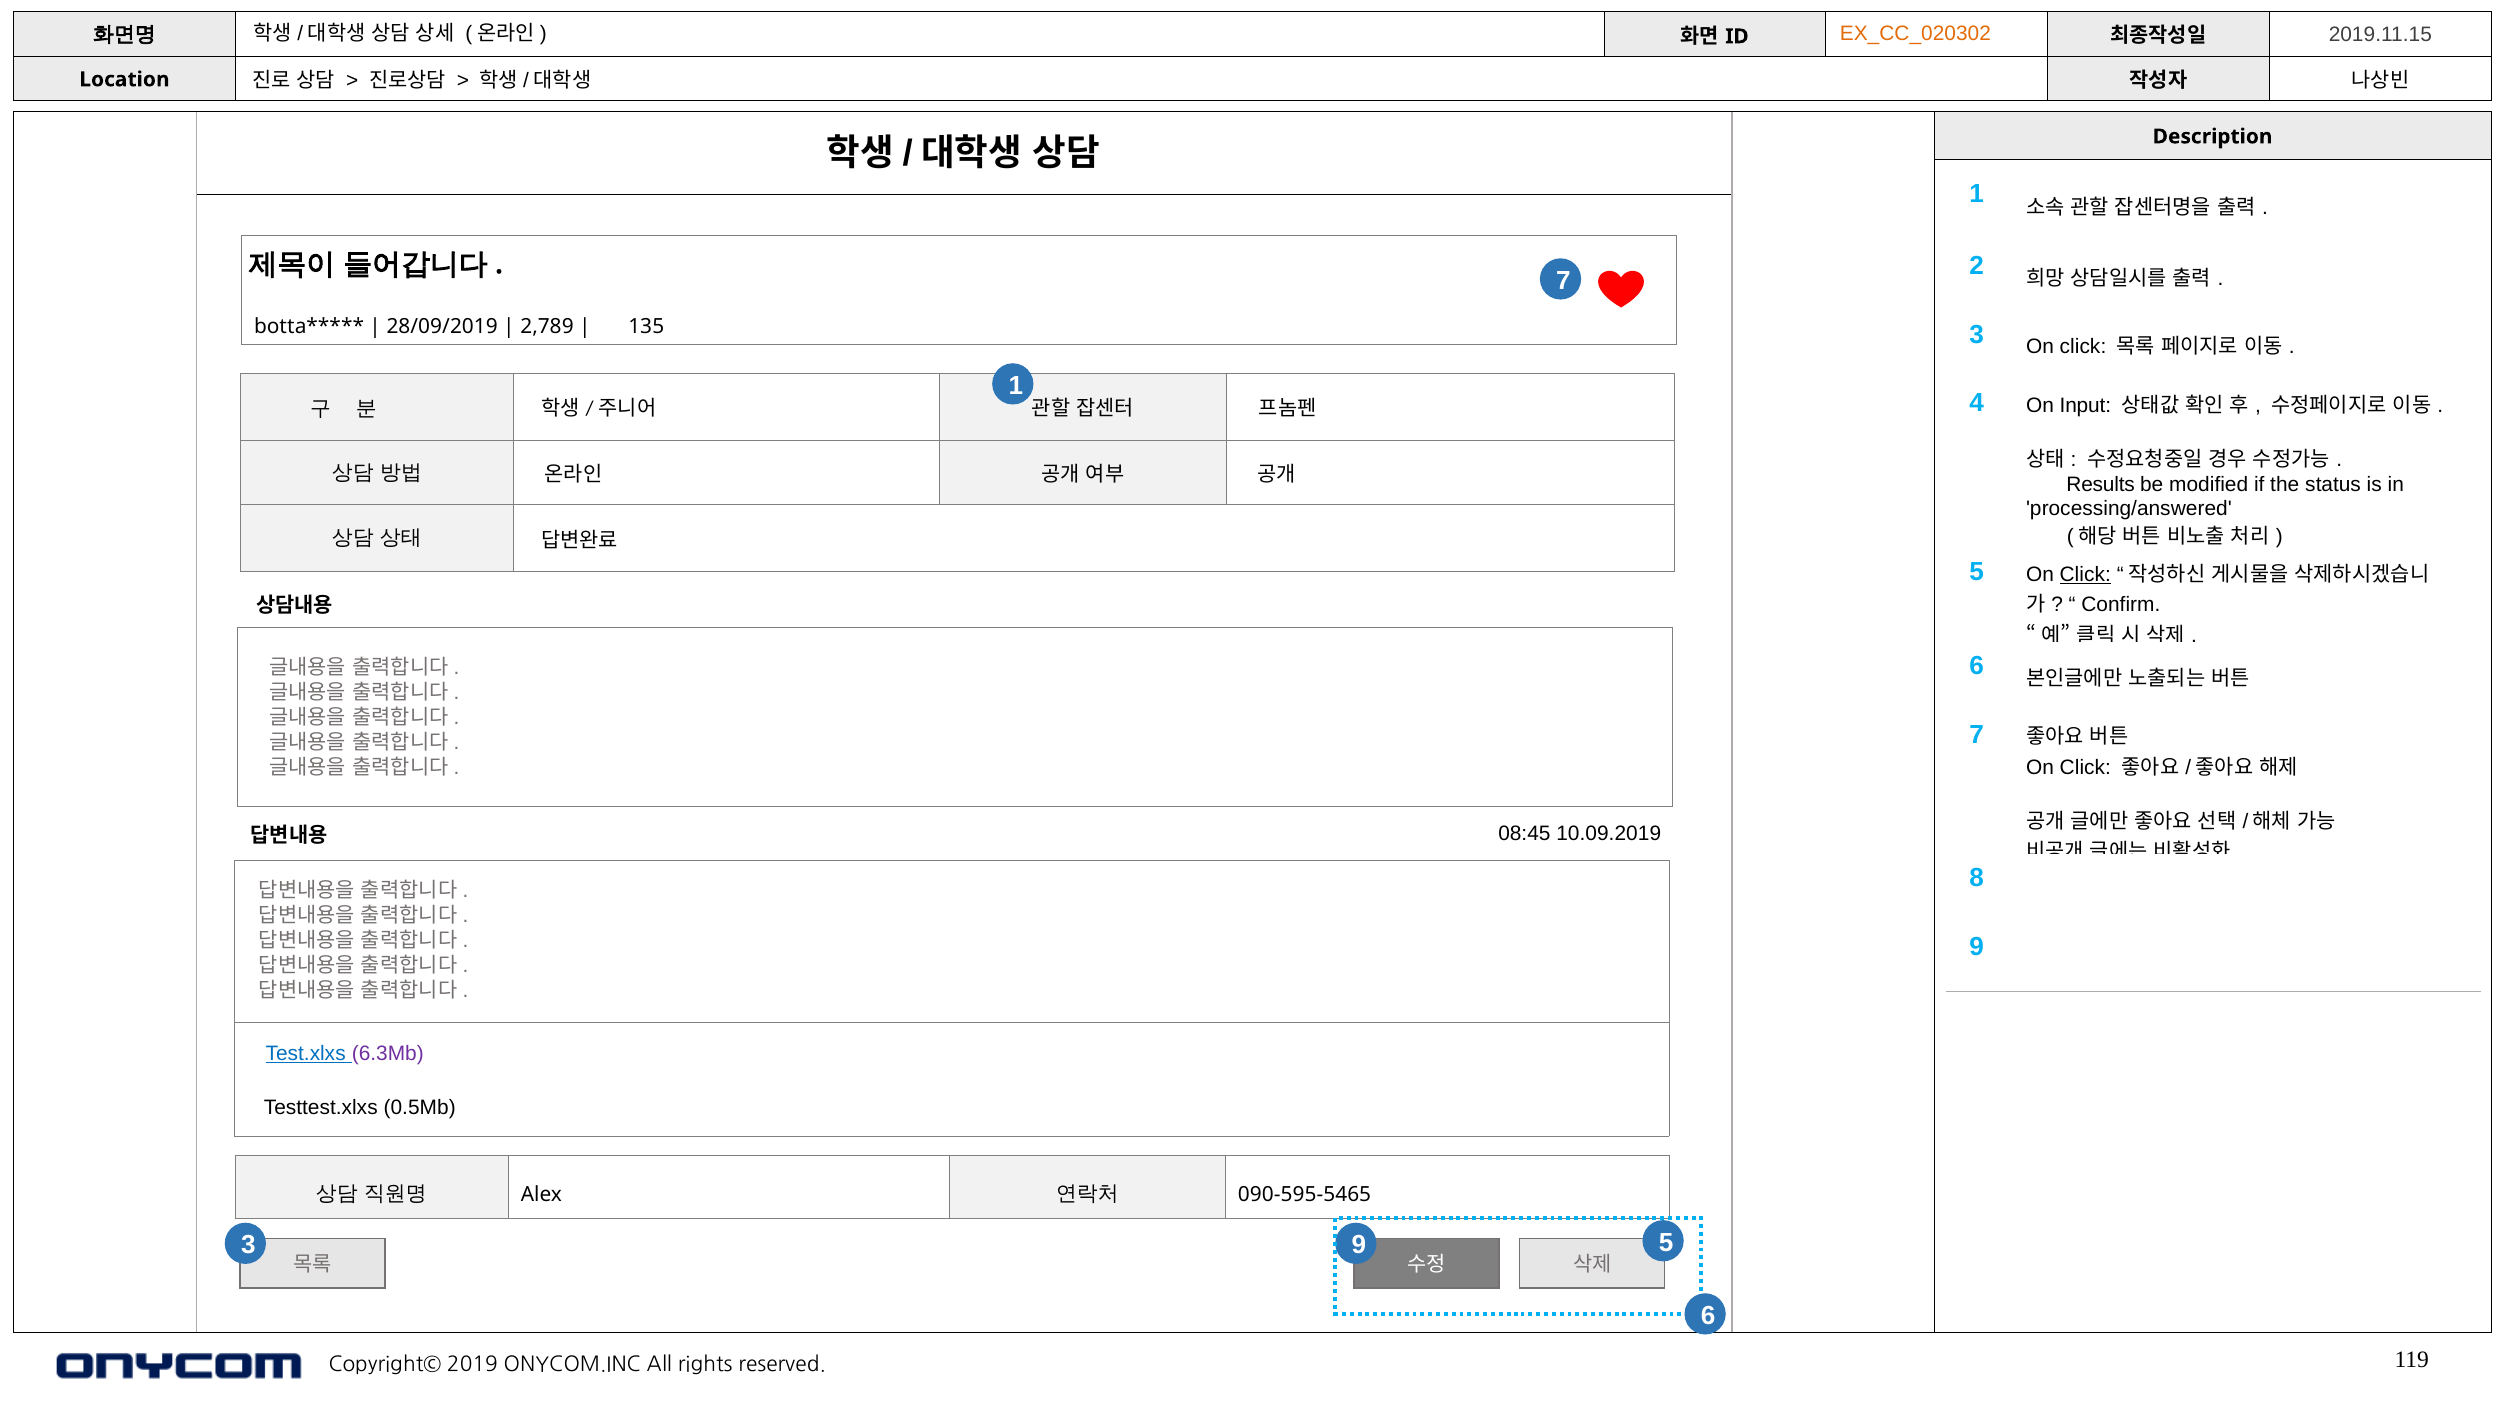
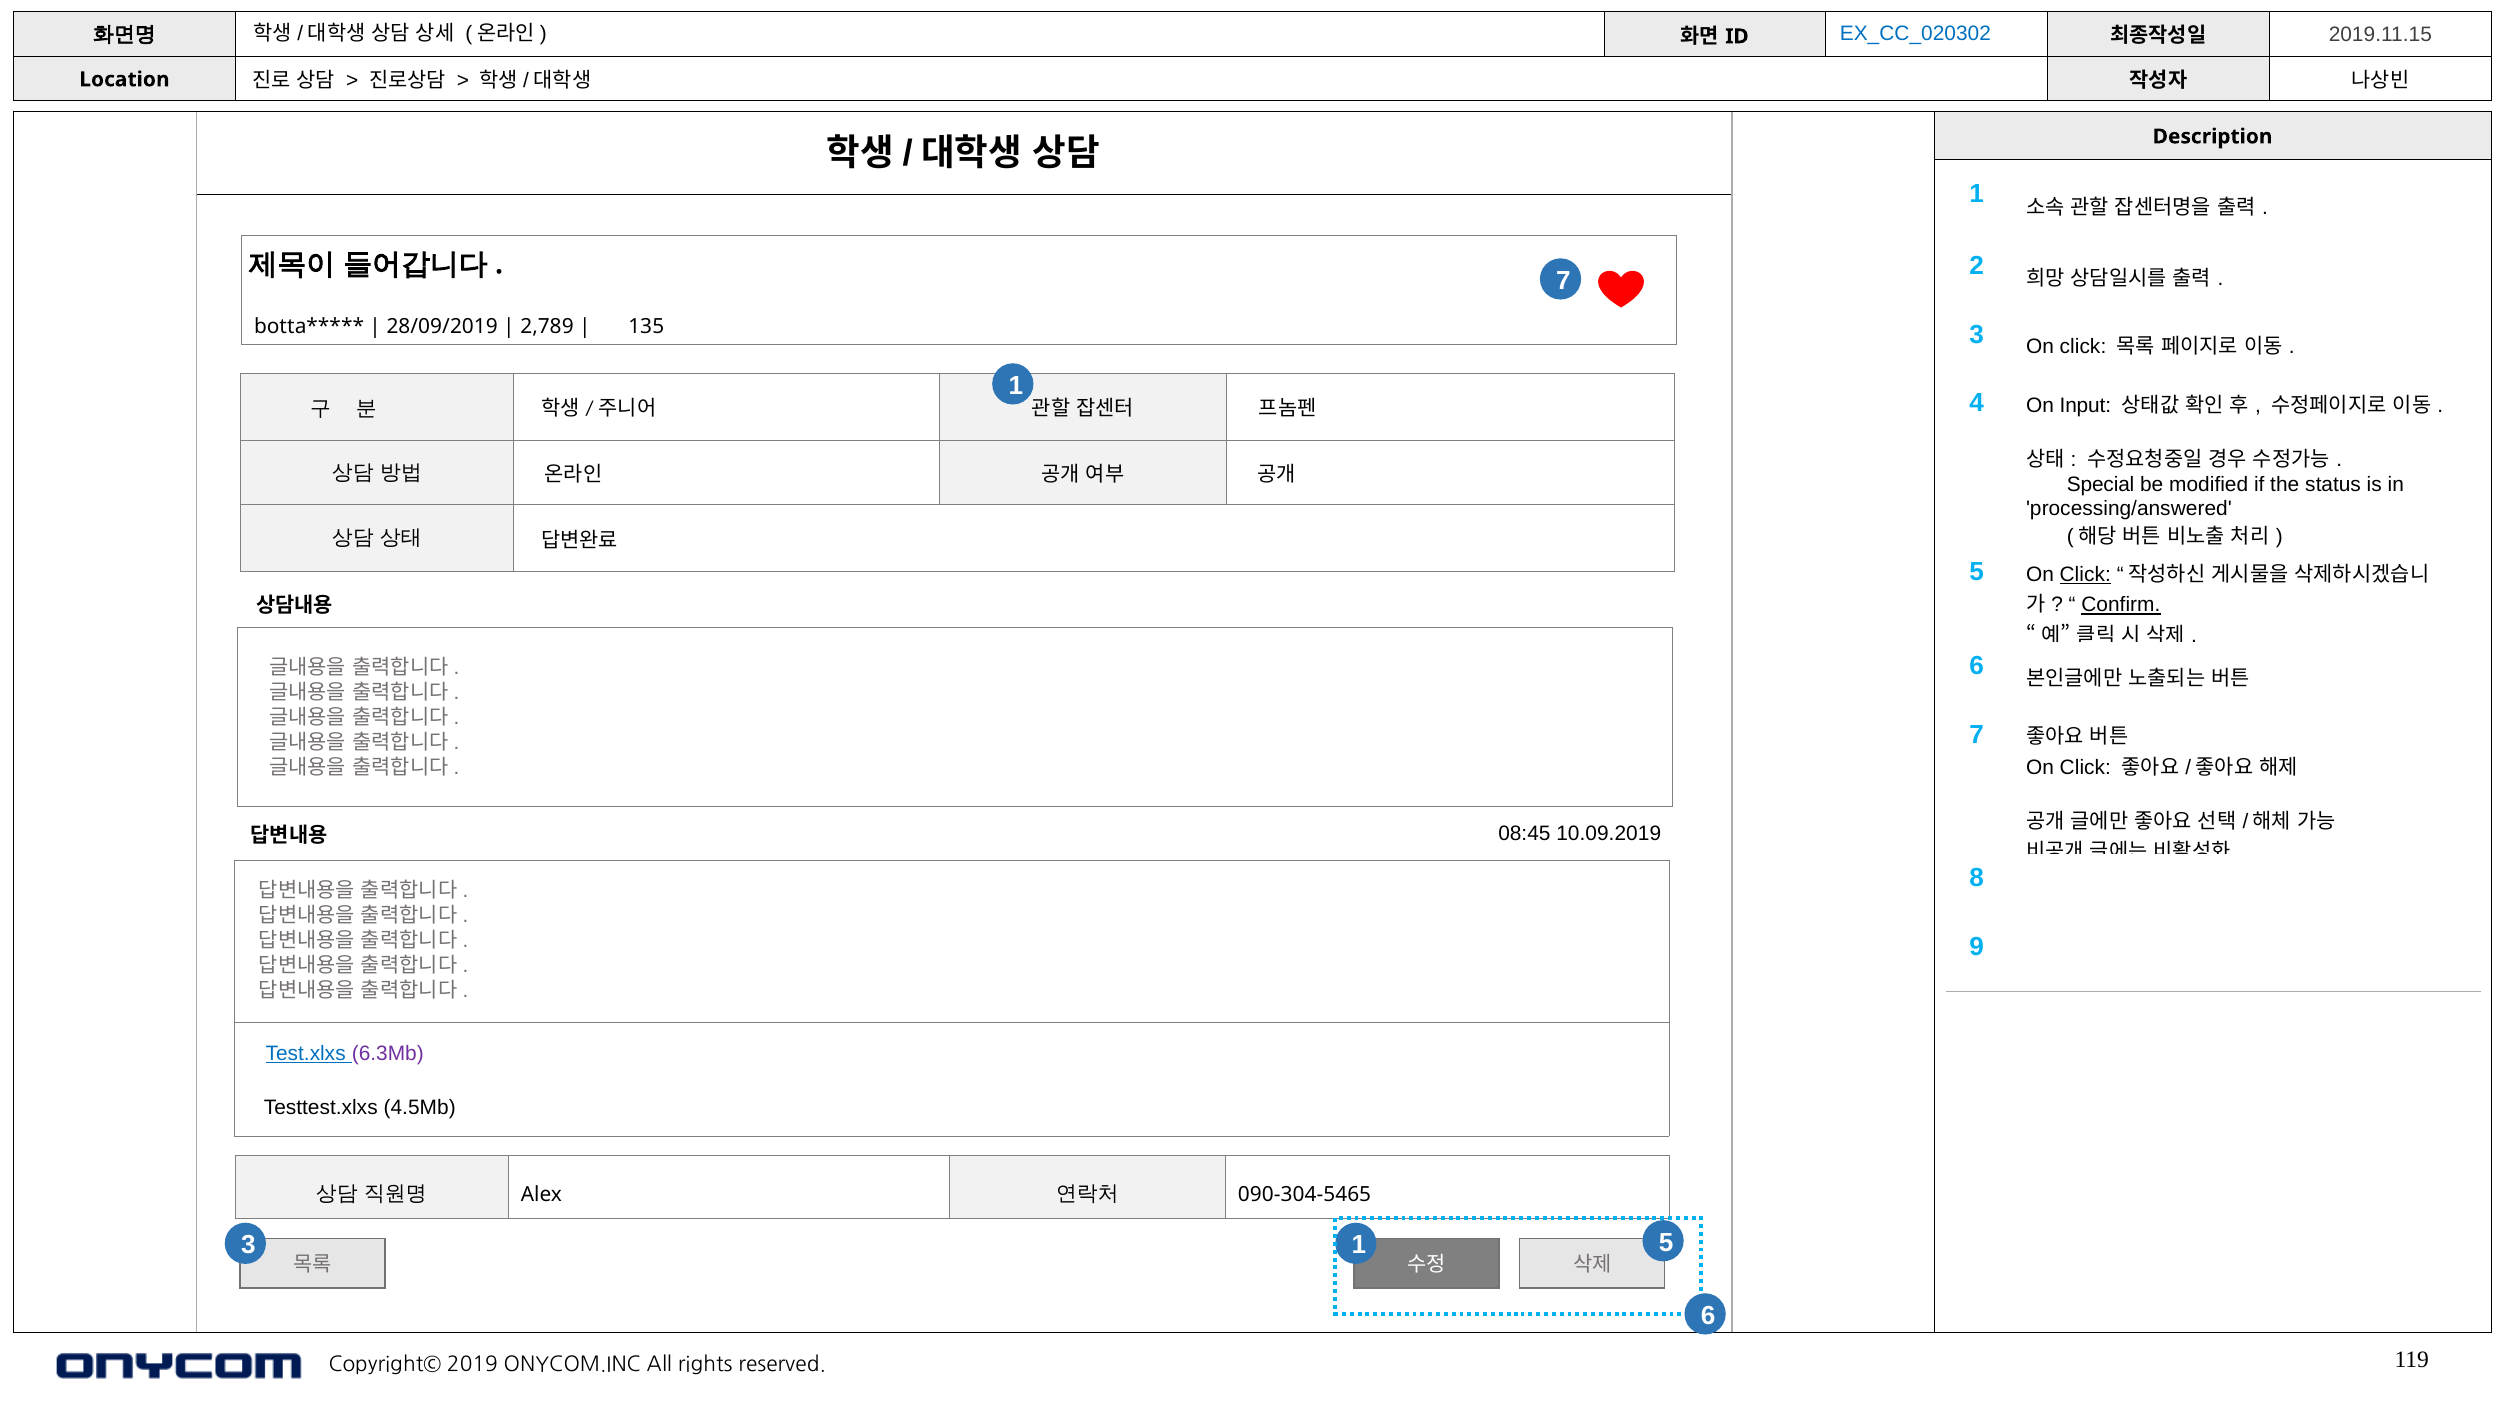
EX_CC_020302 colour: orange -> blue (1915, 34)
Results: Results -> Special (2101, 485)
Confirm underline: none -> present (2121, 605)
0.5Mb: 0.5Mb -> 4.5Mb (420, 1108)
090-595-5465: 090-595-5465 -> 090-304-5465 (1305, 1195)
3 9: 9 -> 1 (1359, 1245)
